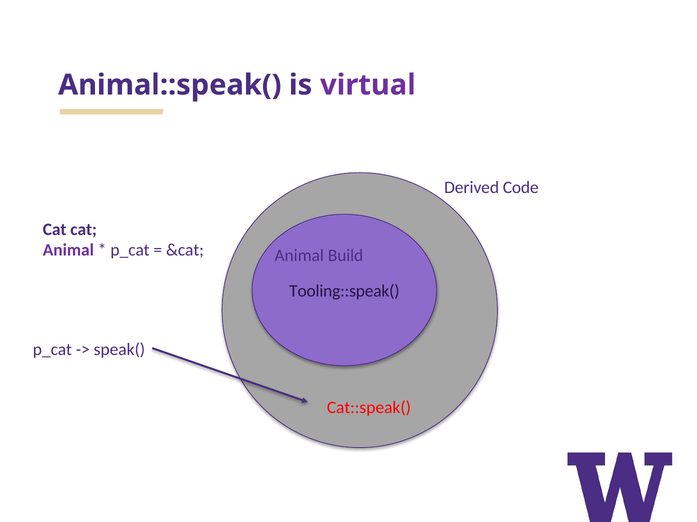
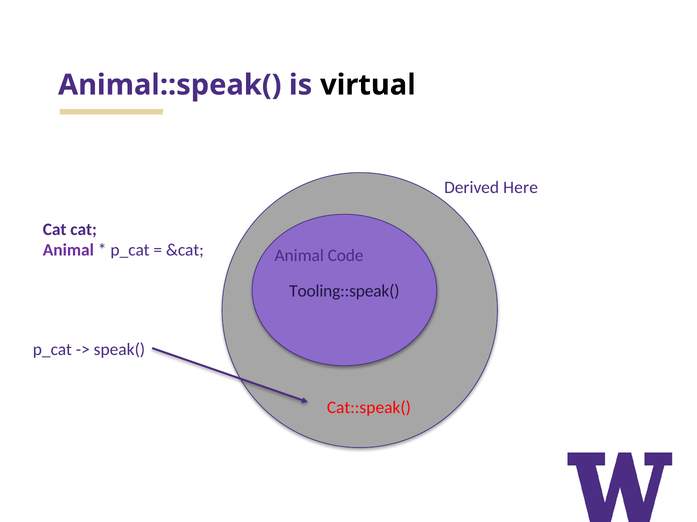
virtual colour: purple -> black (368, 85)
Code: Code -> Here (521, 188)
Build: Build -> Code (346, 256)
